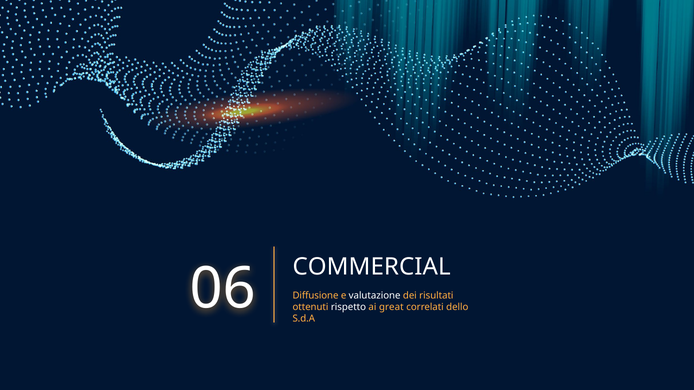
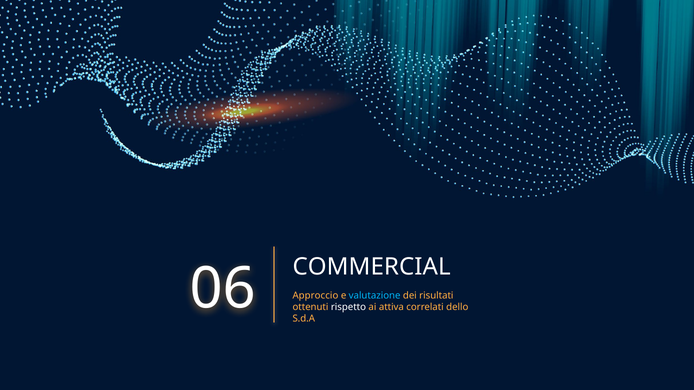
Diffusione: Diffusione -> Approccio (315, 296)
valutazione colour: white -> light blue (375, 296)
great: great -> attiva (391, 307)
